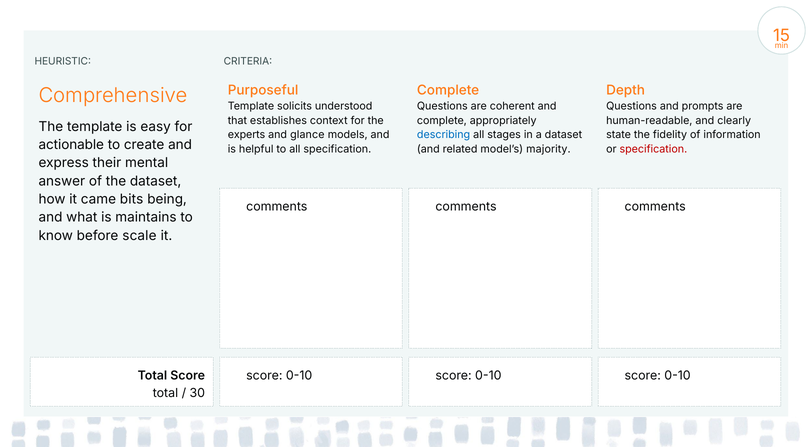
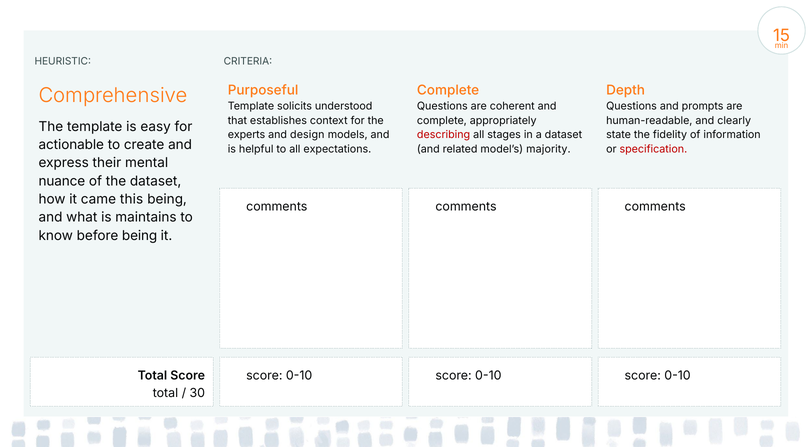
glance: glance -> design (307, 135)
describing colour: blue -> red (444, 135)
all specification: specification -> expectations (337, 149)
answer: answer -> nuance (62, 181)
bits: bits -> this (132, 199)
before scale: scale -> being (140, 236)
